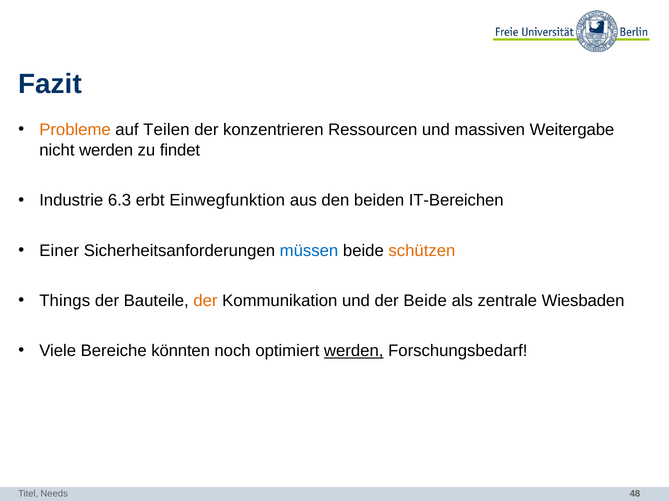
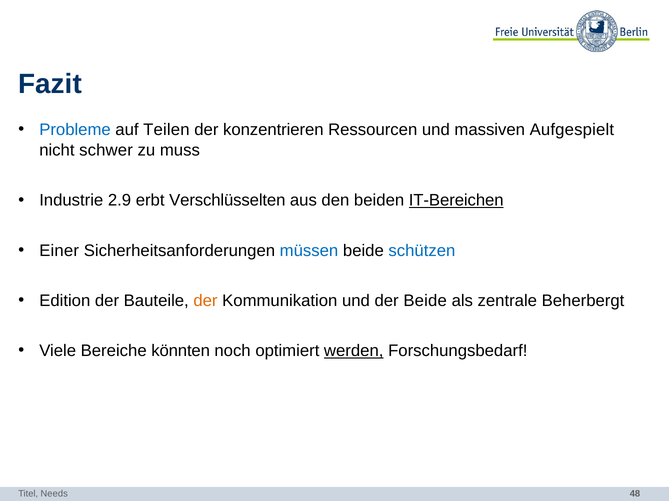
Probleme colour: orange -> blue (75, 130)
Weitergabe: Weitergabe -> Aufgespielt (572, 130)
nicht werden: werden -> schwer (106, 151)
findet: findet -> muss (180, 151)
6.3: 6.3 -> 2.9 (120, 201)
Einwegfunktion: Einwegfunktion -> Verschlüsselten (227, 201)
IT-Bereichen underline: none -> present (456, 201)
schützen colour: orange -> blue (422, 251)
Things: Things -> Edition (65, 301)
Wiesbaden: Wiesbaden -> Beherbergt (583, 301)
